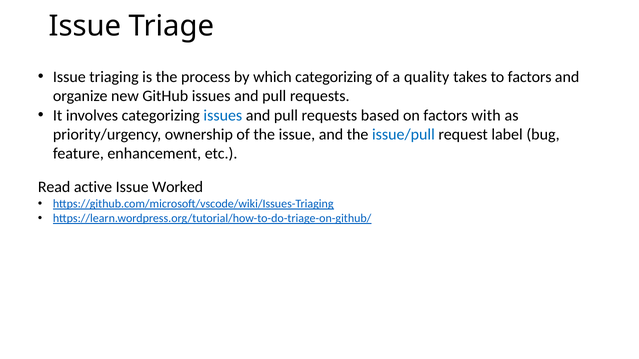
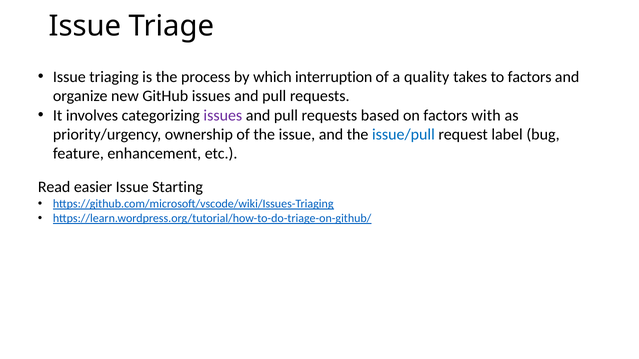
which categorizing: categorizing -> interruption (334, 77)
issues colour: blue -> purple (223, 116)
active: active -> easier (93, 187)
Worked: Worked -> Starting (178, 187)
